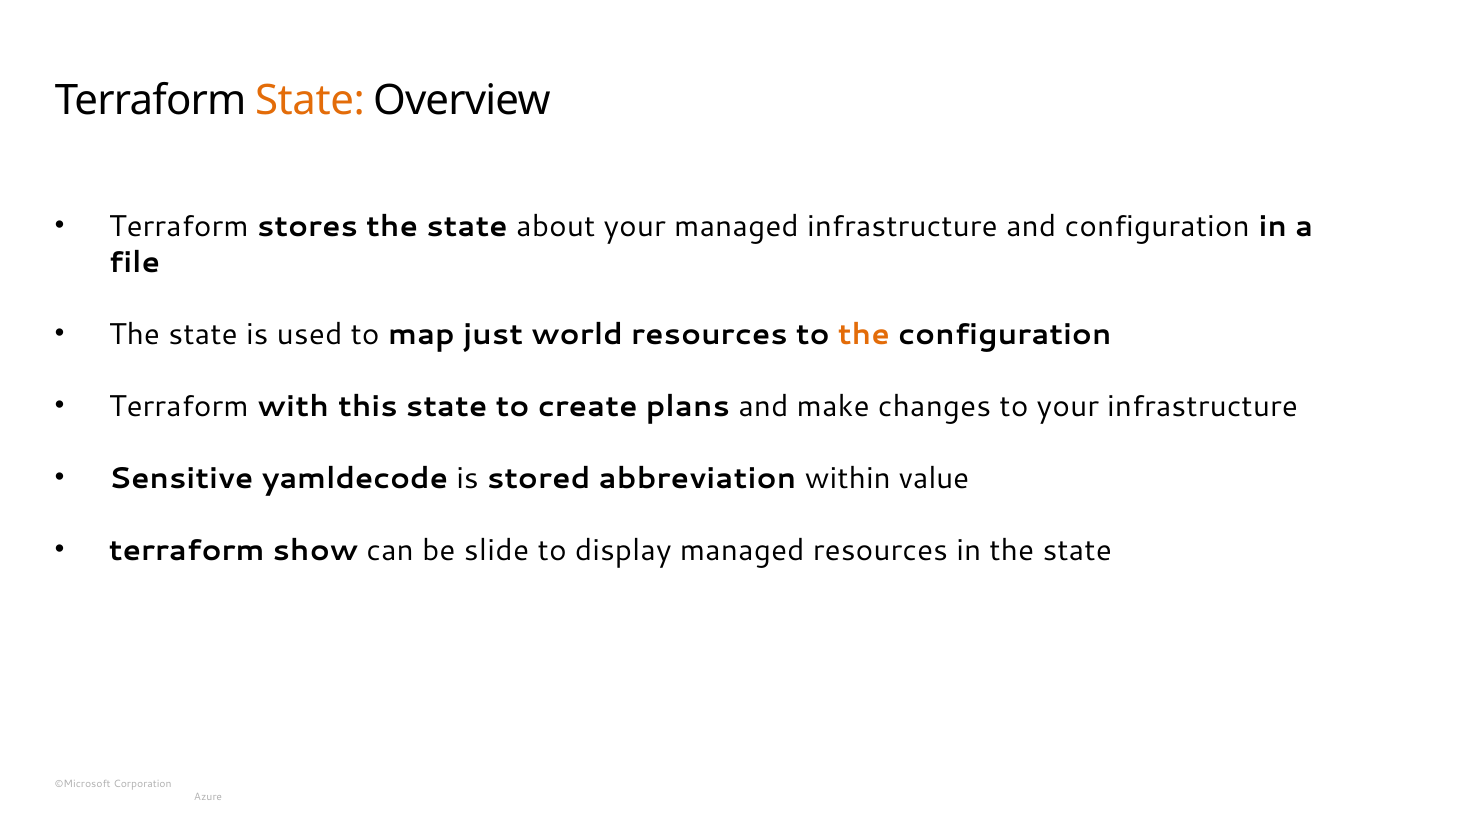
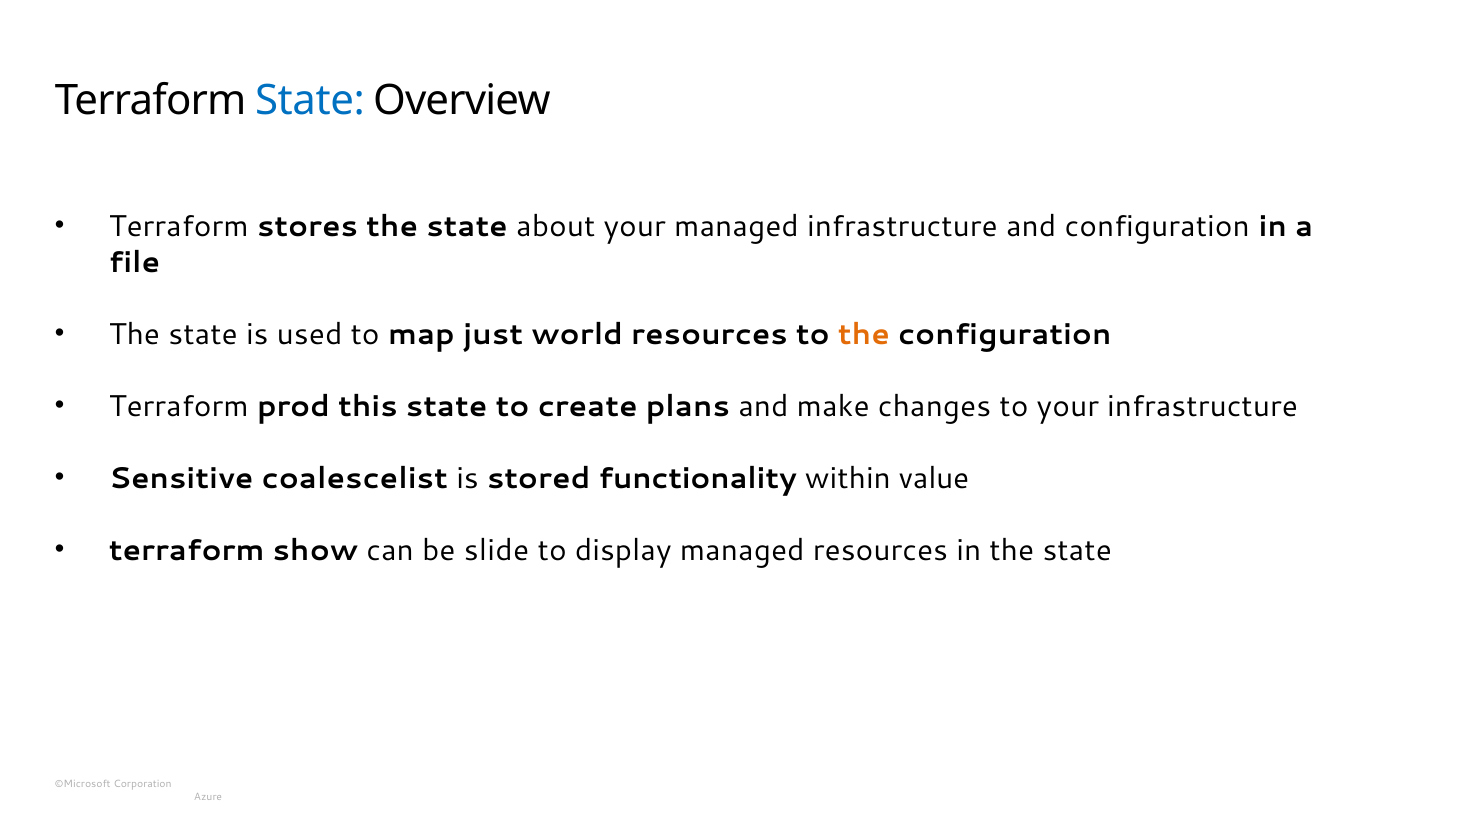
State colour: orange -> blue (310, 100)
with: with -> prod (294, 406)
yamldecode: yamldecode -> coalescelist (355, 478)
abbreviation: abbreviation -> functionality (698, 478)
